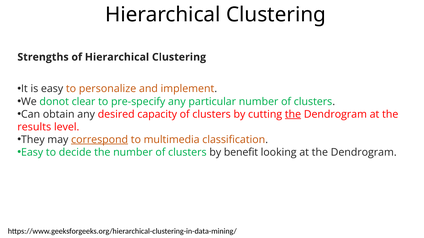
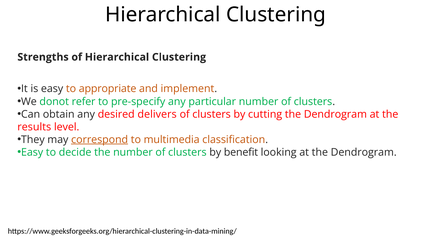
personalize: personalize -> appropriate (108, 89)
clear: clear -> refer (84, 102)
capacity: capacity -> delivers (157, 114)
the underline: present -> none (293, 114)
